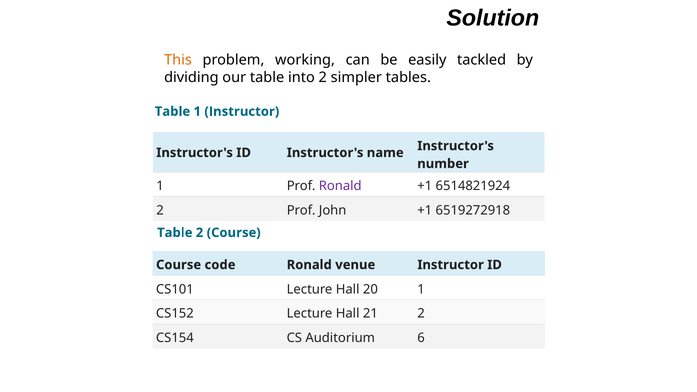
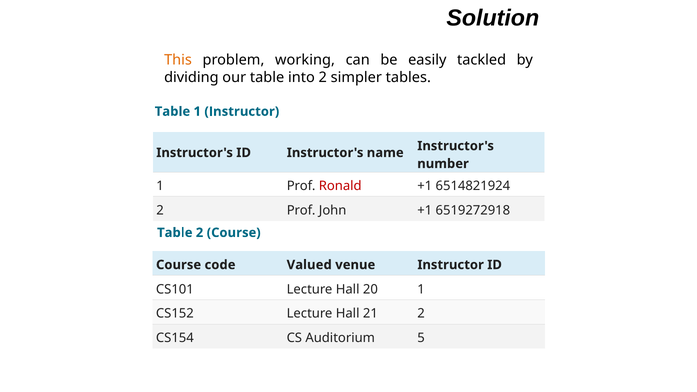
Ronald colour: purple -> red (340, 186)
code Ronald: Ronald -> Valued (309, 265)
6: 6 -> 5 (421, 338)
